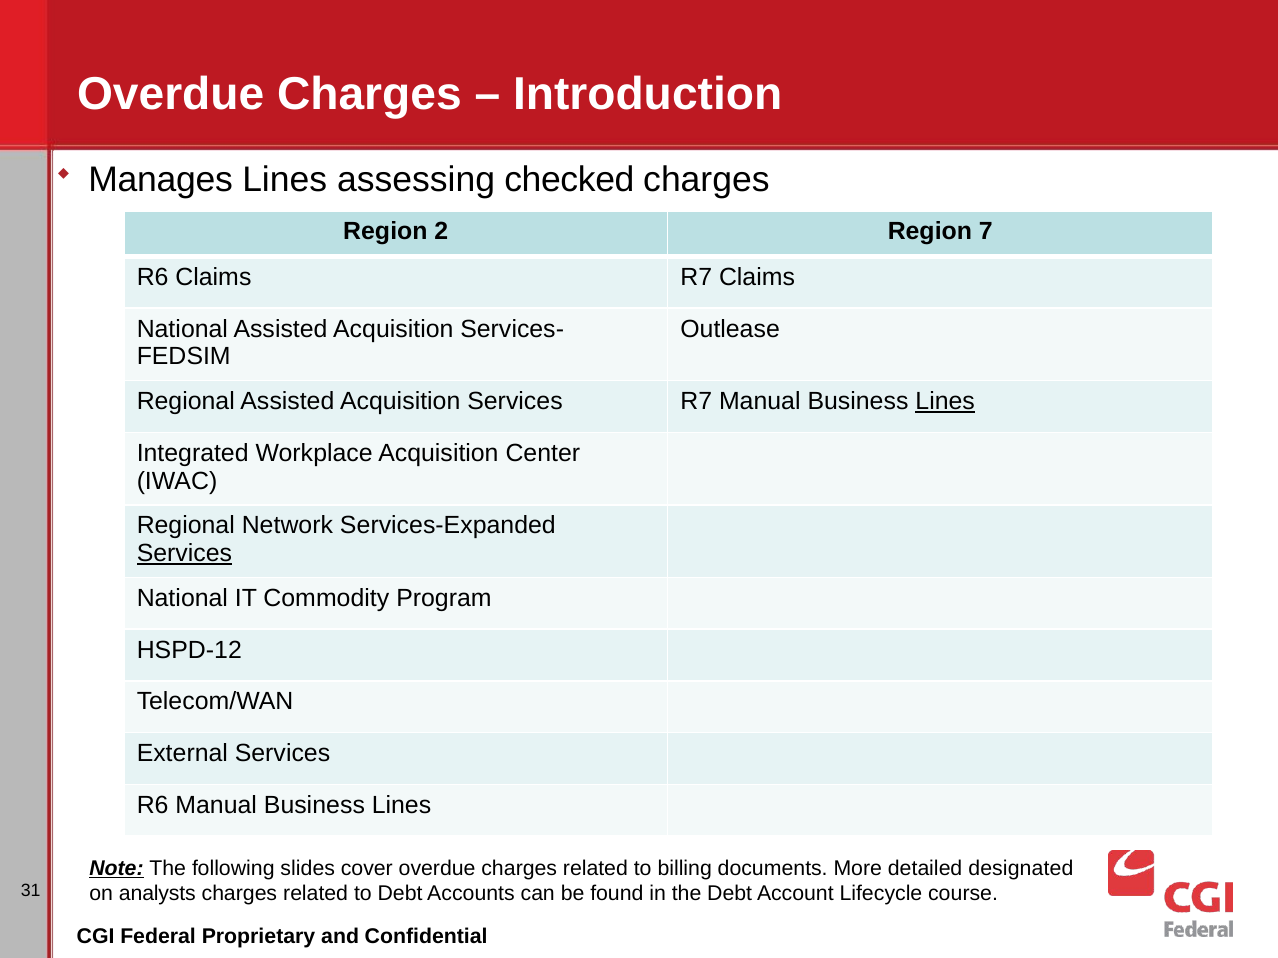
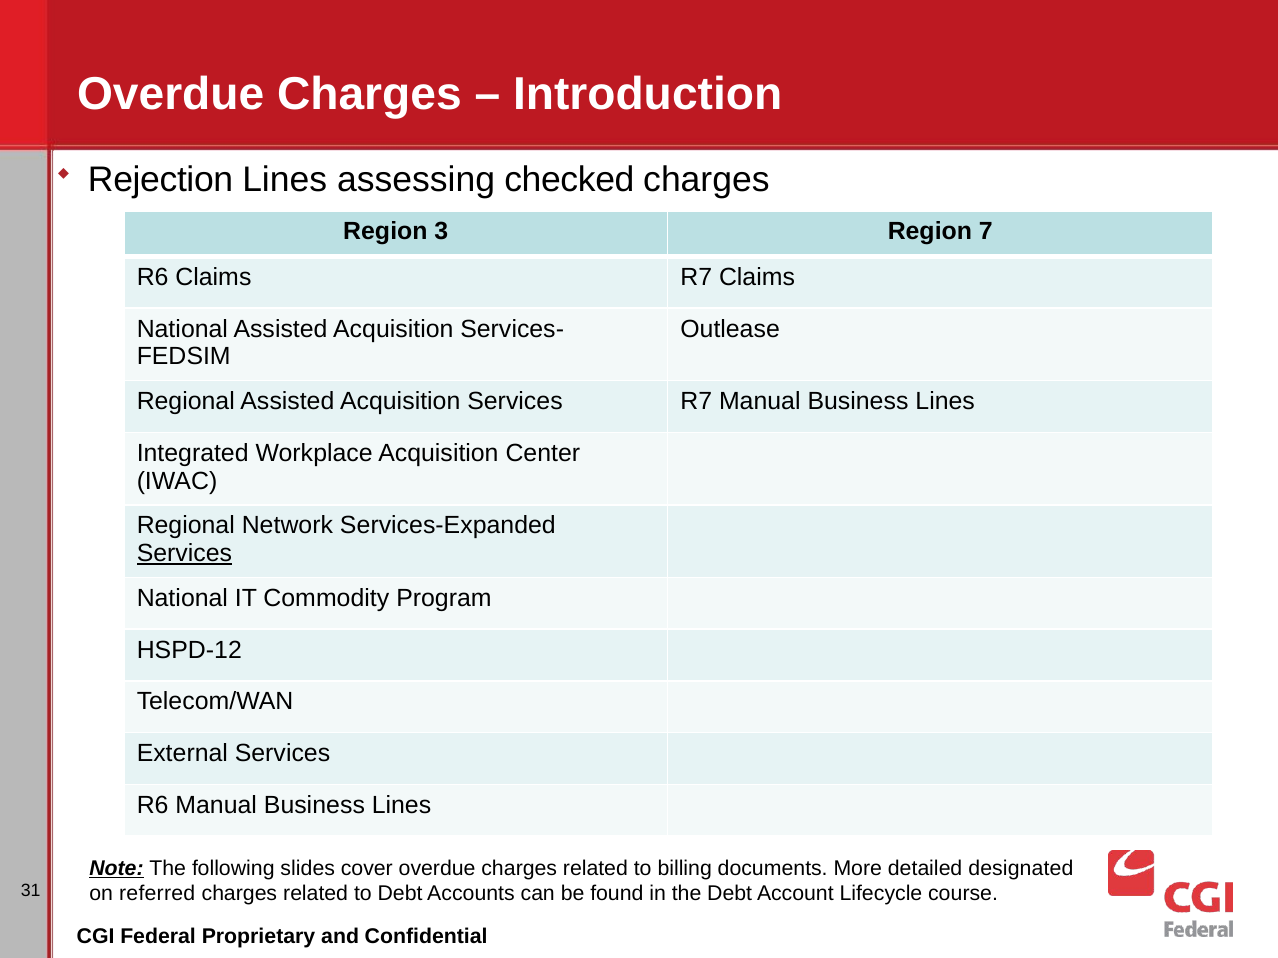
Manages: Manages -> Rejection (161, 180)
2: 2 -> 3 (441, 232)
Lines underline: present -> none (945, 402)
analysts: analysts -> referred (157, 894)
